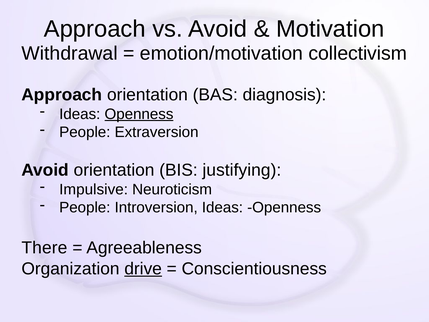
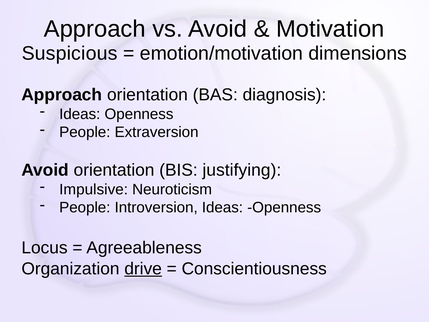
Withdrawal: Withdrawal -> Suspicious (70, 53)
collectivism: collectivism -> dimensions (358, 53)
Openness underline: present -> none (139, 114)
There: There -> Locus (45, 248)
